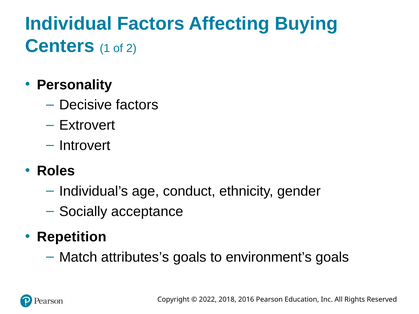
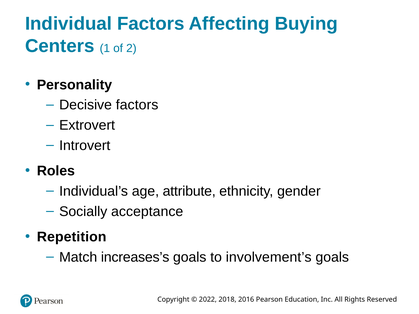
conduct: conduct -> attribute (189, 191)
attributes’s: attributes’s -> increases’s (135, 257)
environment’s: environment’s -> involvement’s (269, 257)
